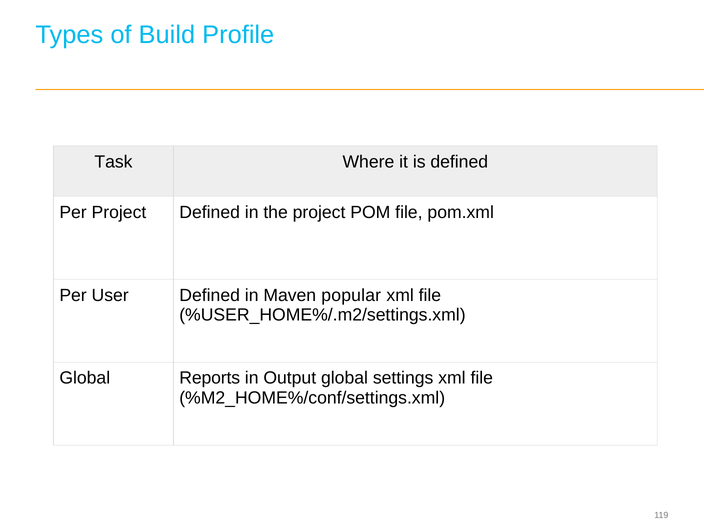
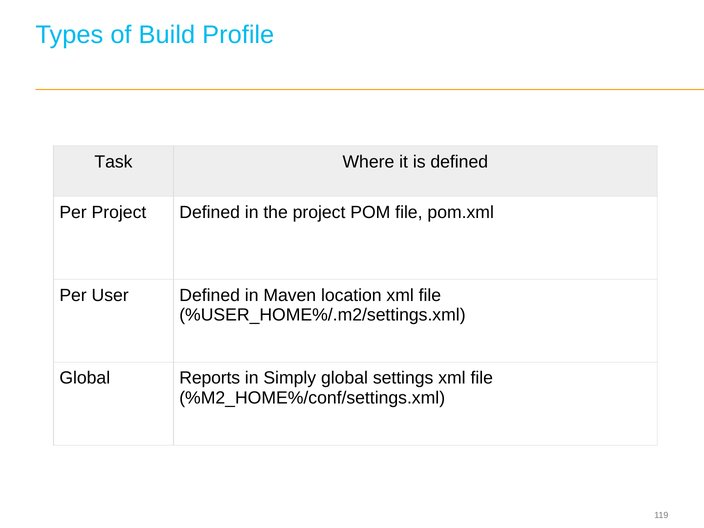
popular: popular -> location (351, 295)
Output: Output -> Simply (290, 378)
